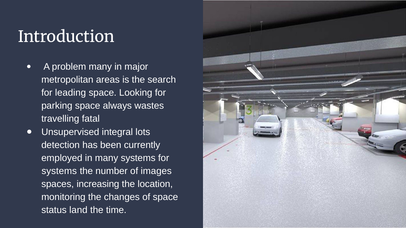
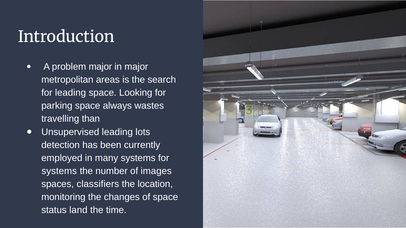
problem many: many -> major (100, 67)
fatal: fatal -> than (91, 119)
Unsupervised integral: integral -> leading (117, 132)
increasing: increasing -> classifiers (98, 184)
